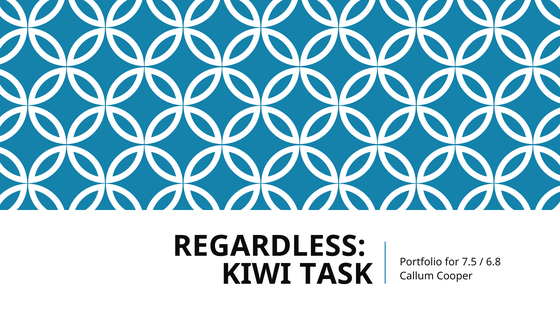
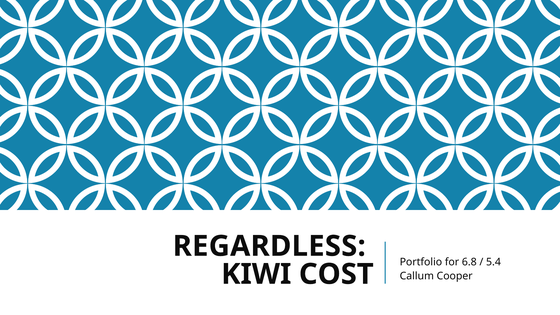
7.5: 7.5 -> 6.8 (469, 262)
6.8: 6.8 -> 5.4 (493, 262)
TASK: TASK -> COST (336, 274)
